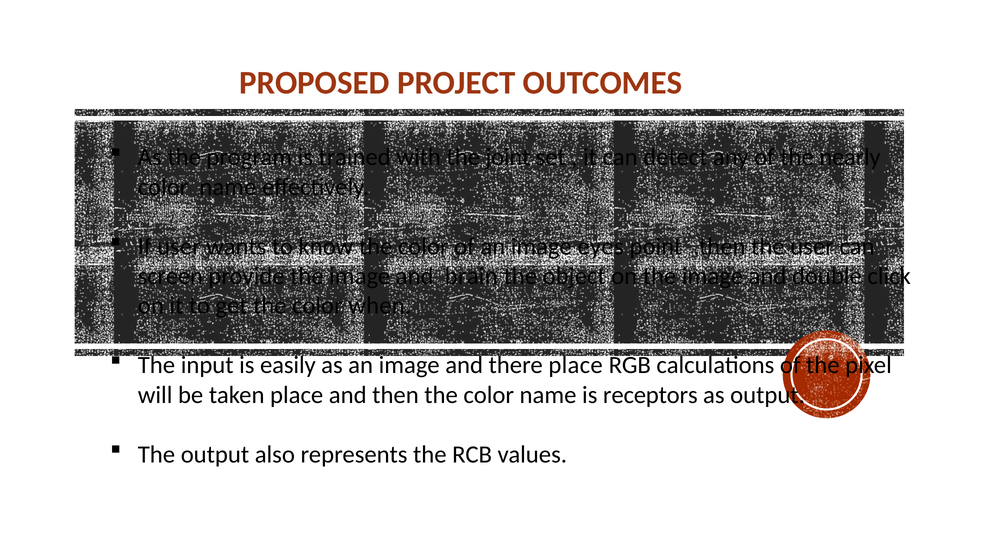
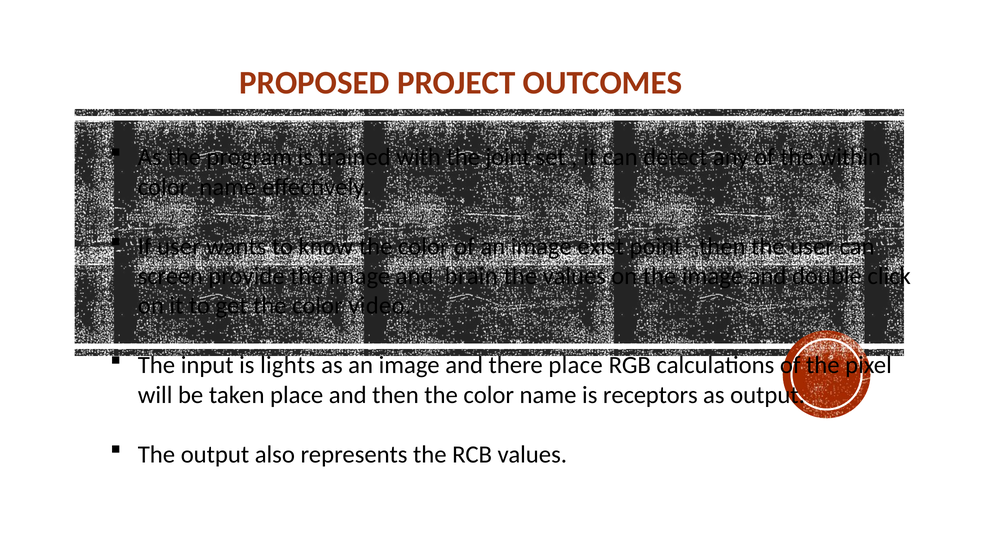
nearly: nearly -> within (850, 157)
eyes: eyes -> exist (601, 246)
the object: object -> values (574, 276)
when: when -> video (380, 305)
easily: easily -> lights (288, 365)
